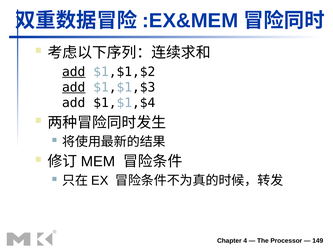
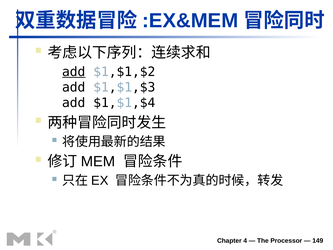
add underline: present -> none (74, 87)
